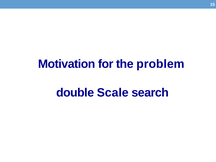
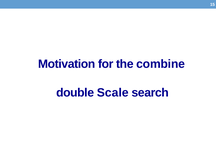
problem: problem -> combine (161, 64)
